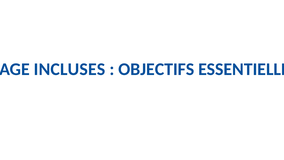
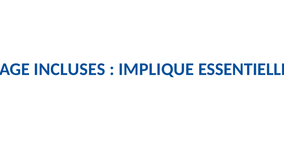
OBJECTIFS: OBJECTIFS -> IMPLIQUE (156, 69)
